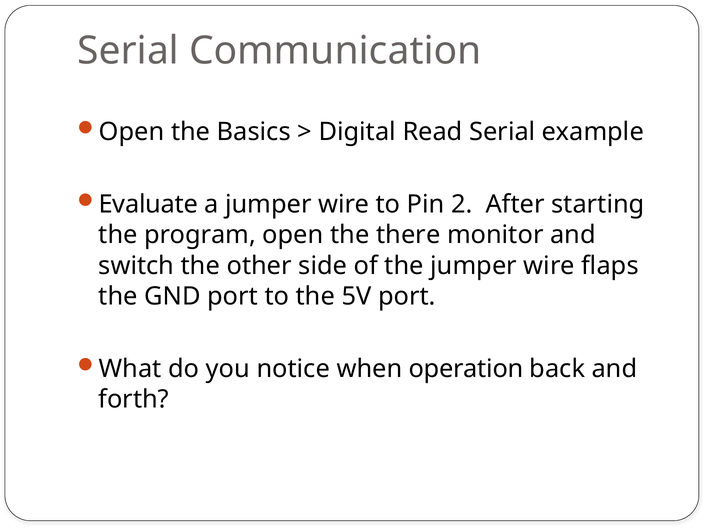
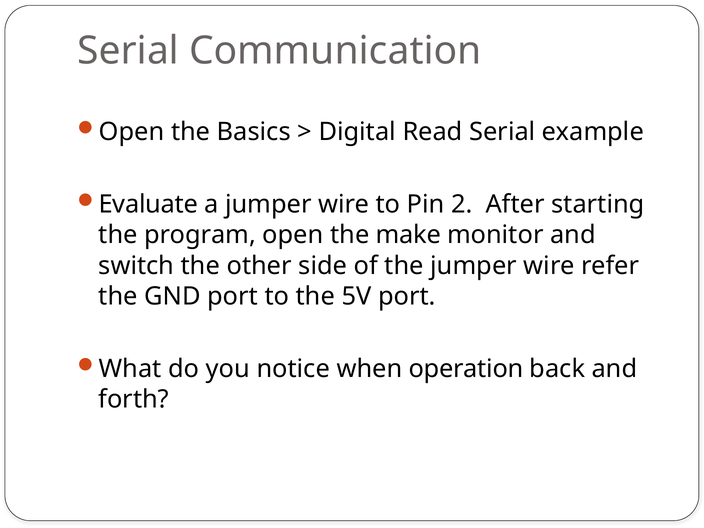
there: there -> make (408, 235)
flaps: flaps -> refer (610, 266)
